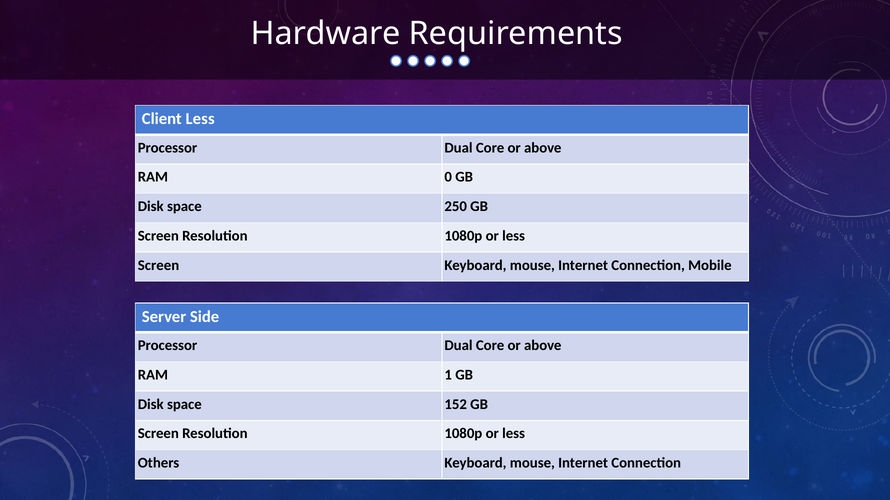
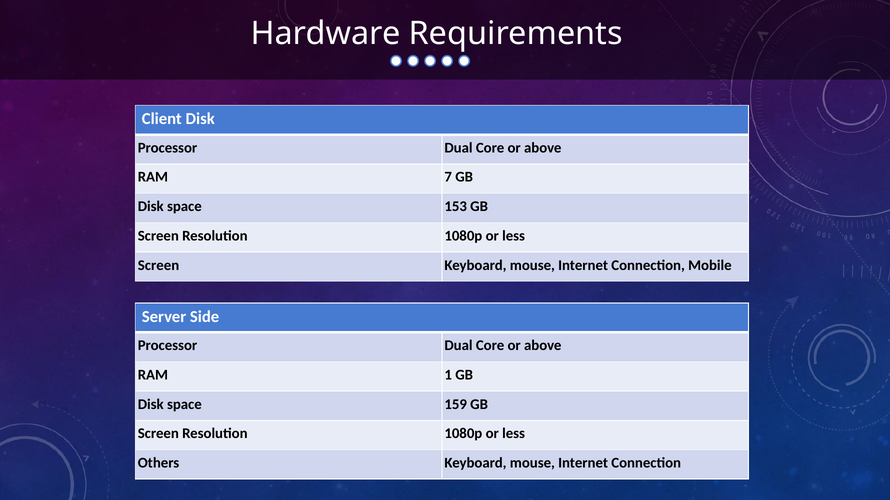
Client Less: Less -> Disk (200, 119)
0: 0 -> 7 (448, 177)
250: 250 -> 153 (456, 207)
152: 152 -> 159 (456, 405)
